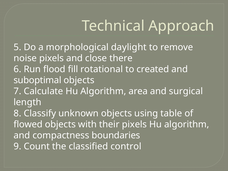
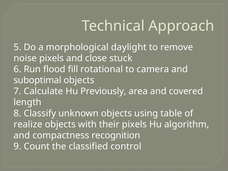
there: there -> stuck (121, 58)
created: created -> camera (153, 69)
Calculate Hu Algorithm: Algorithm -> Previously (103, 91)
surgical: surgical -> covered (186, 91)
flowed: flowed -> realize (28, 124)
boundaries: boundaries -> recognition (116, 135)
